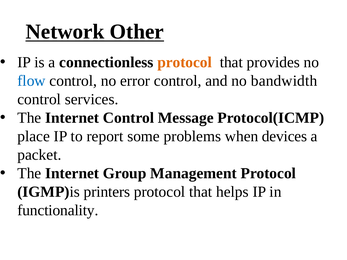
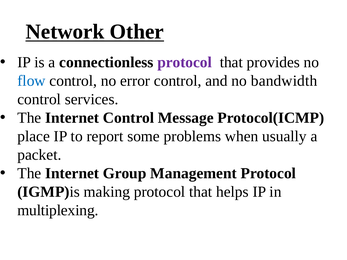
protocol colour: orange -> purple (185, 62)
devices: devices -> usually (284, 136)
printers: printers -> making (107, 192)
functionality: functionality -> multiplexing (58, 210)
